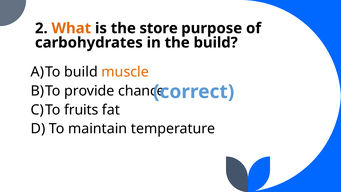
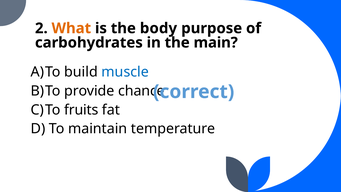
store: store -> body (158, 28)
the build: build -> main (216, 43)
muscle colour: orange -> blue (125, 72)
